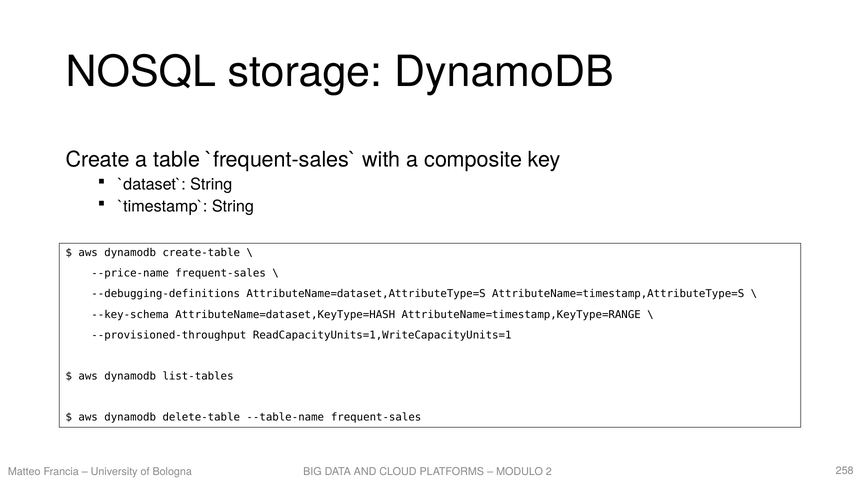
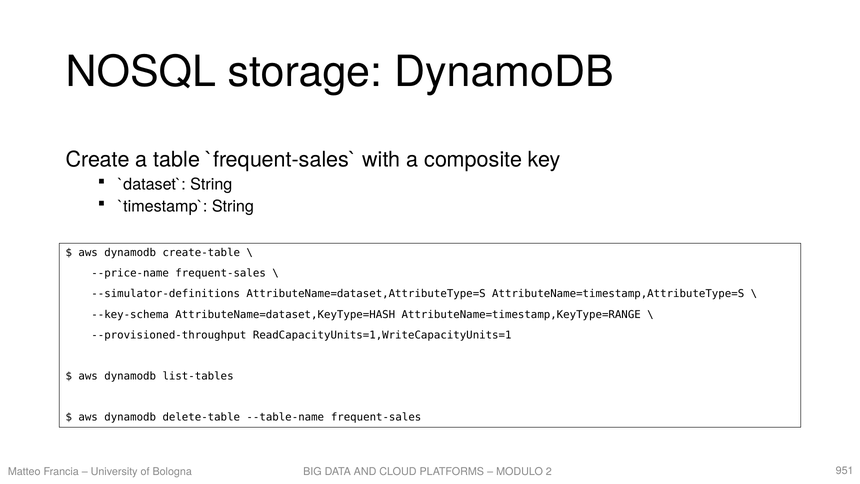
--debugging-definitions: --debugging-definitions -> --simulator-definitions (166, 294)
258: 258 -> 951 (845, 470)
